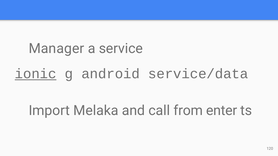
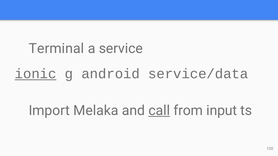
Manager: Manager -> Terminal (56, 49)
call underline: none -> present (159, 111)
enter: enter -> input (222, 111)
